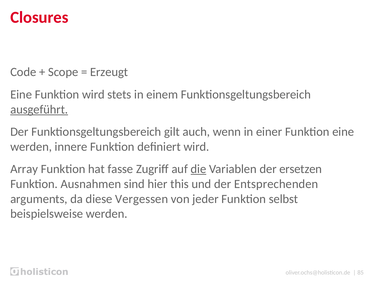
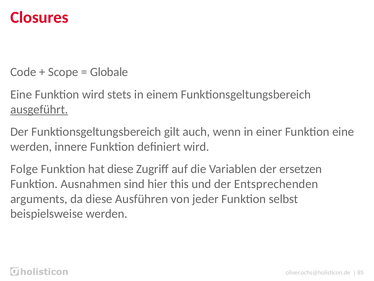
Erzeugt: Erzeugt -> Globale (109, 72)
Array: Array -> Folge (24, 169)
hat fasse: fasse -> diese (120, 169)
die underline: present -> none (198, 169)
Vergessen: Vergessen -> Ausführen (142, 199)
